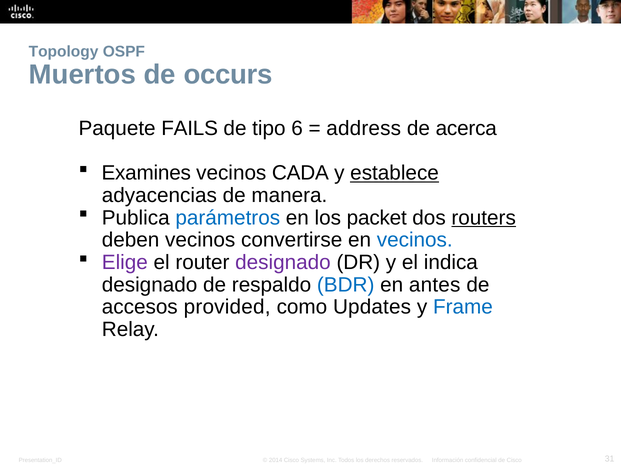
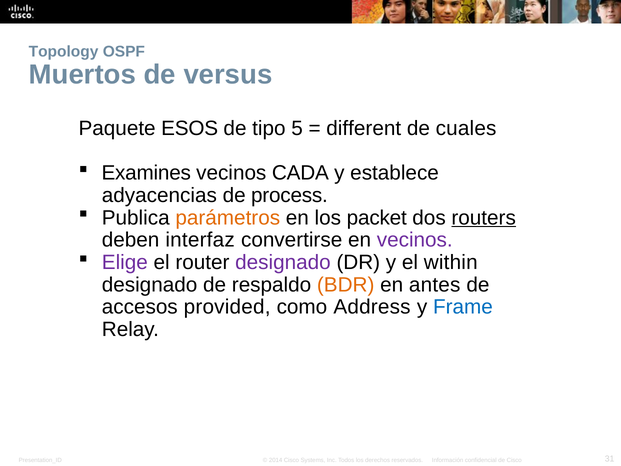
occurs: occurs -> versus (228, 75)
FAILS: FAILS -> ESOS (190, 128)
6: 6 -> 5 (297, 128)
address: address -> different (364, 128)
acerca: acerca -> cuales (466, 128)
establece underline: present -> none (395, 173)
manera: manera -> process (289, 195)
parámetros colour: blue -> orange (228, 218)
deben vecinos: vecinos -> interfaz (200, 240)
vecinos colour: blue -> purple (415, 240)
indica: indica -> within (451, 262)
BDR colour: blue -> orange (346, 285)
Updates: Updates -> Address (372, 307)
